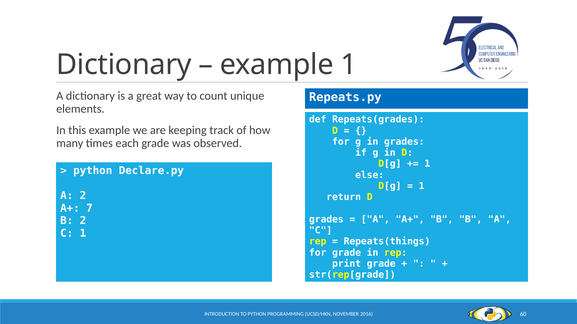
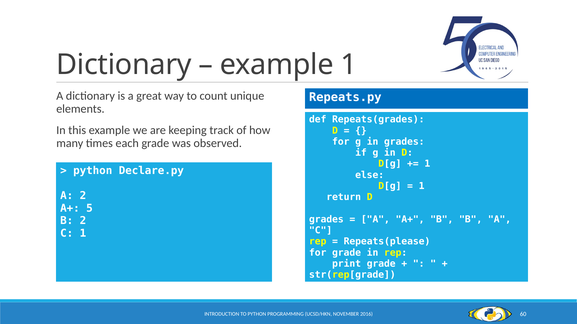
7: 7 -> 5 (90, 209)
Repeats(things: Repeats(things -> Repeats(please (387, 242)
